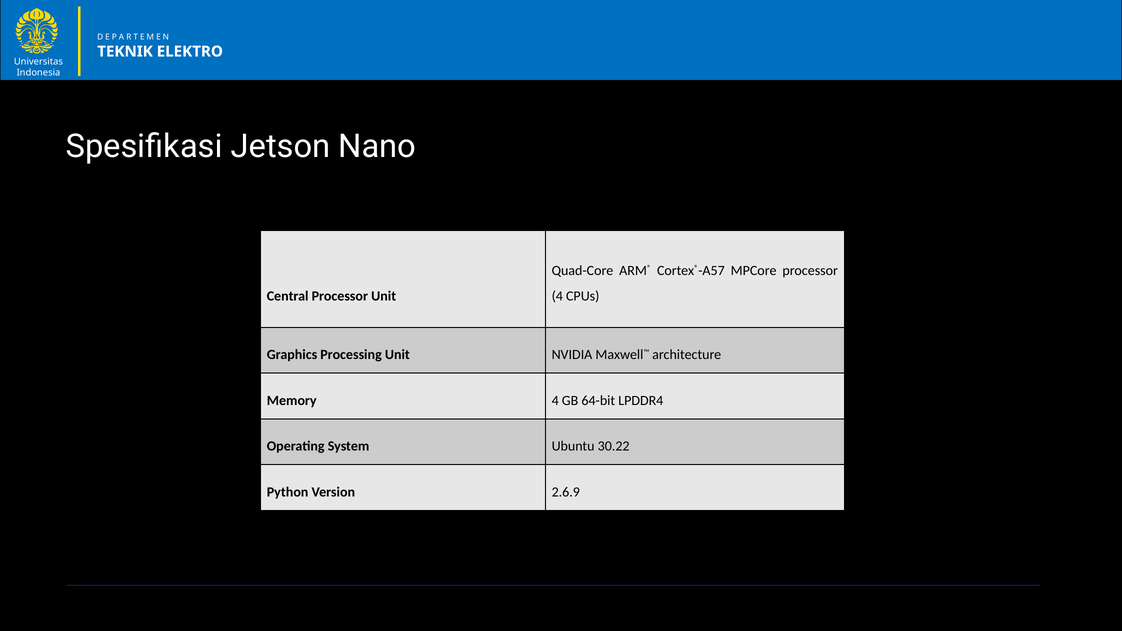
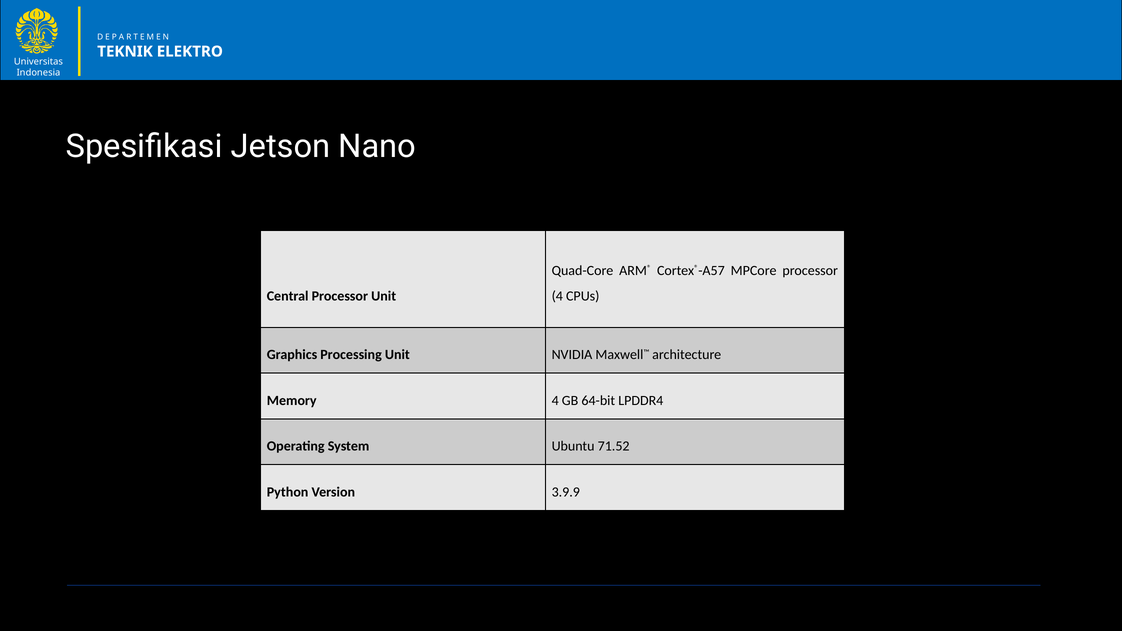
30.22: 30.22 -> 71.52 (614, 446)
2.6.9: 2.6.9 -> 3.9.9 (566, 492)
